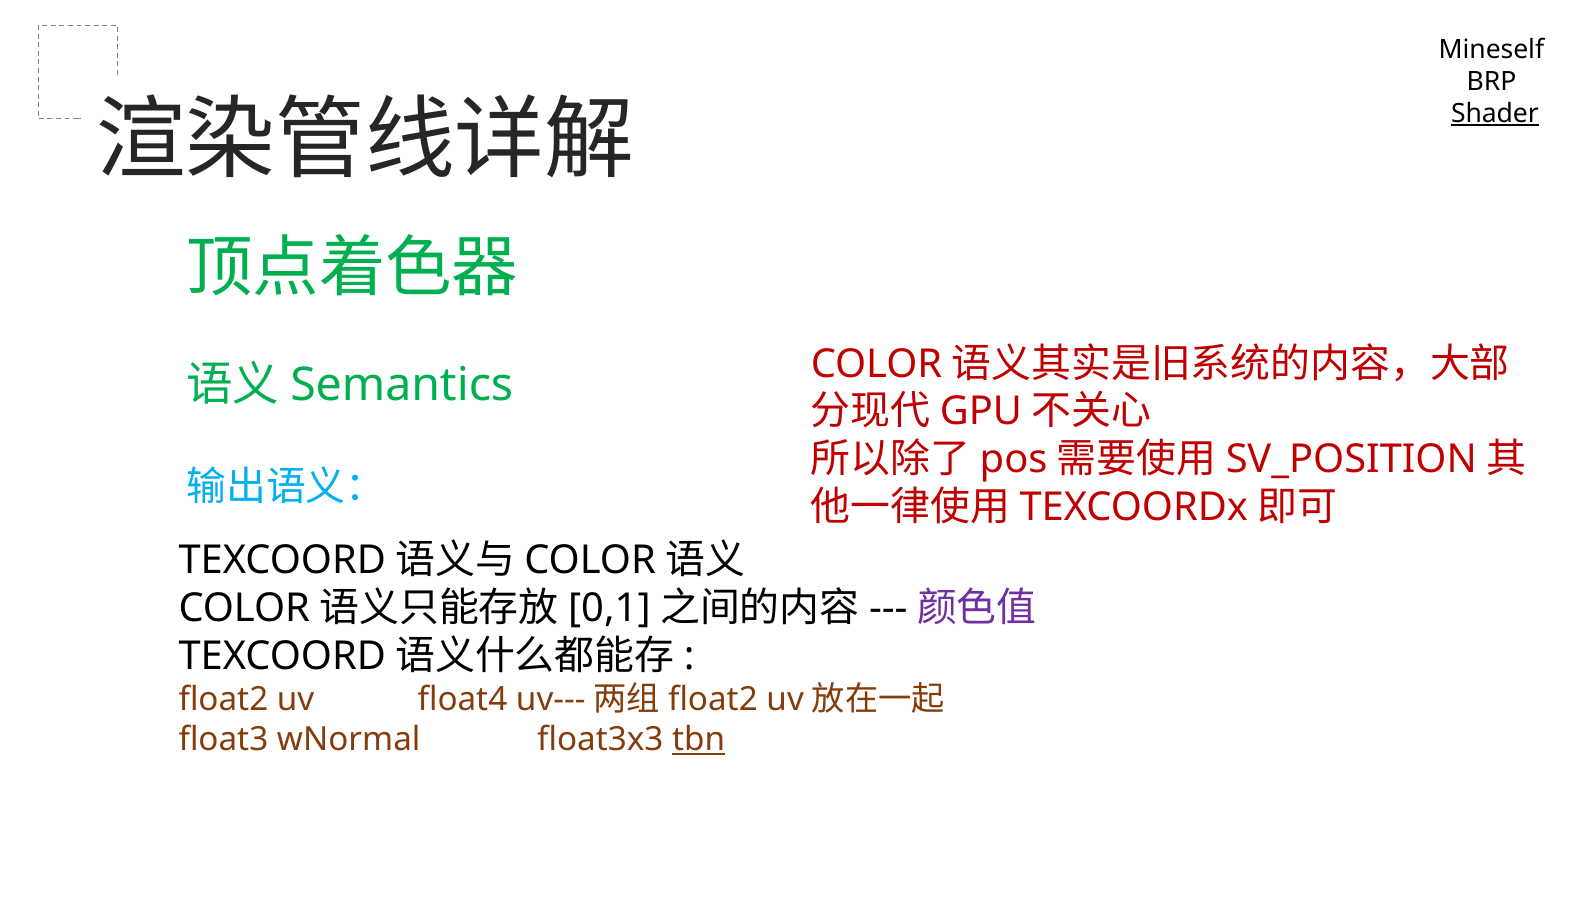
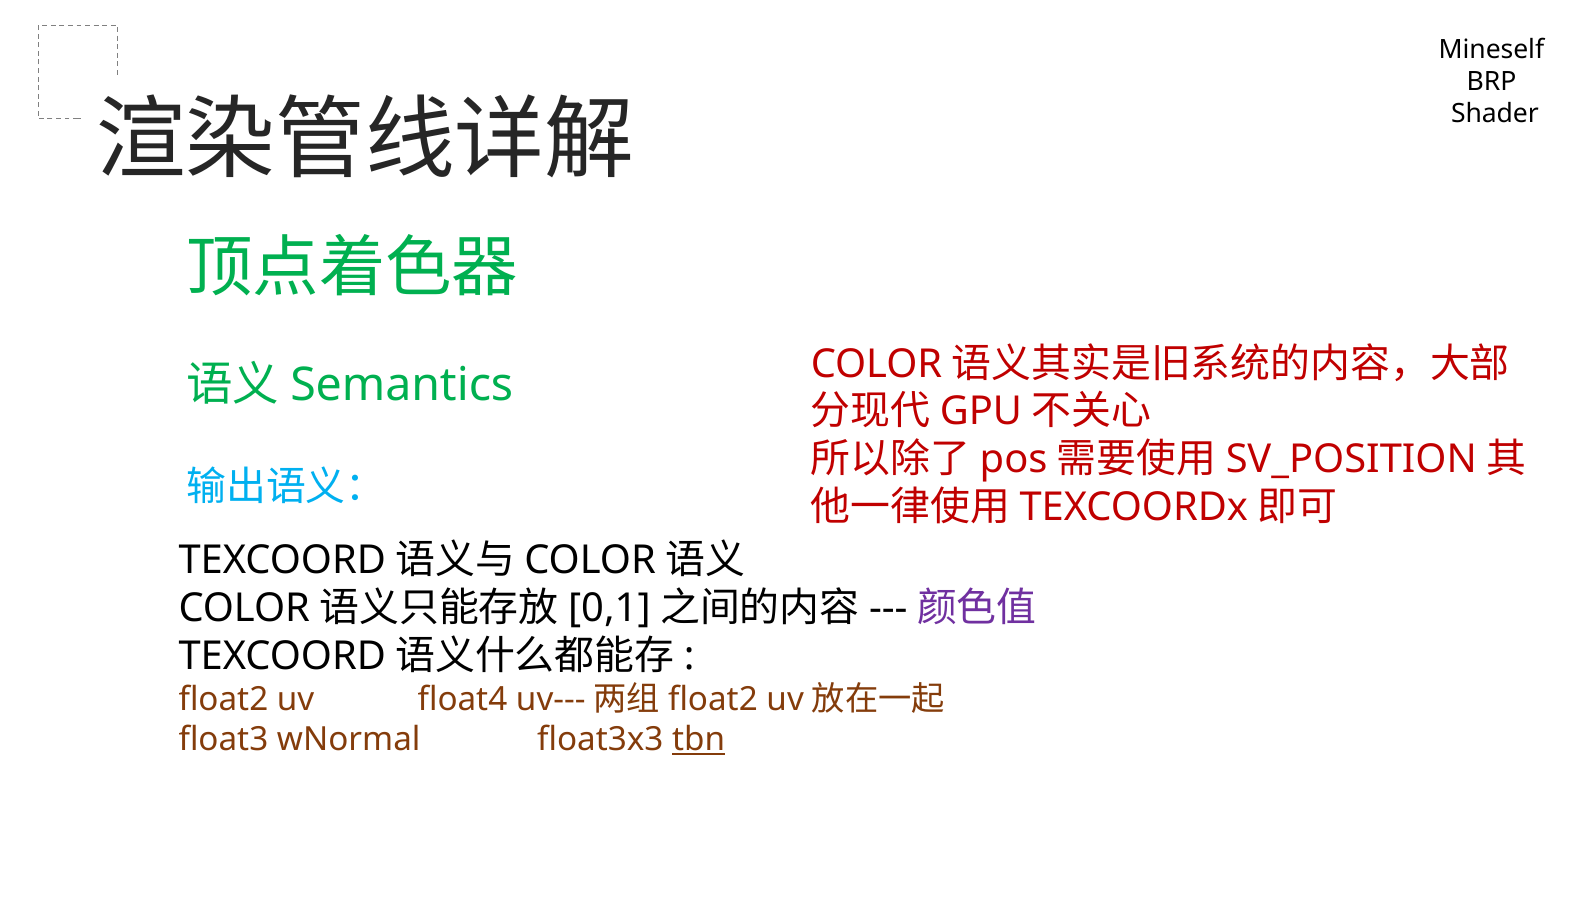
Shader underline: present -> none (1495, 114)
